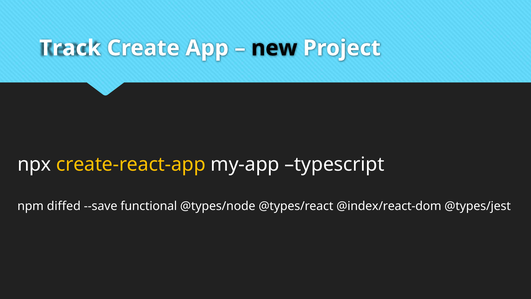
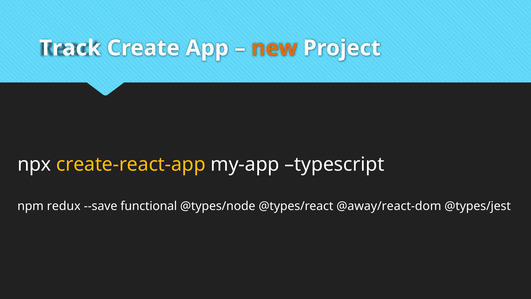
new colour: black -> orange (274, 48)
diffed: diffed -> redux (64, 206)
@index/react-dom: @index/react-dom -> @away/react-dom (389, 206)
